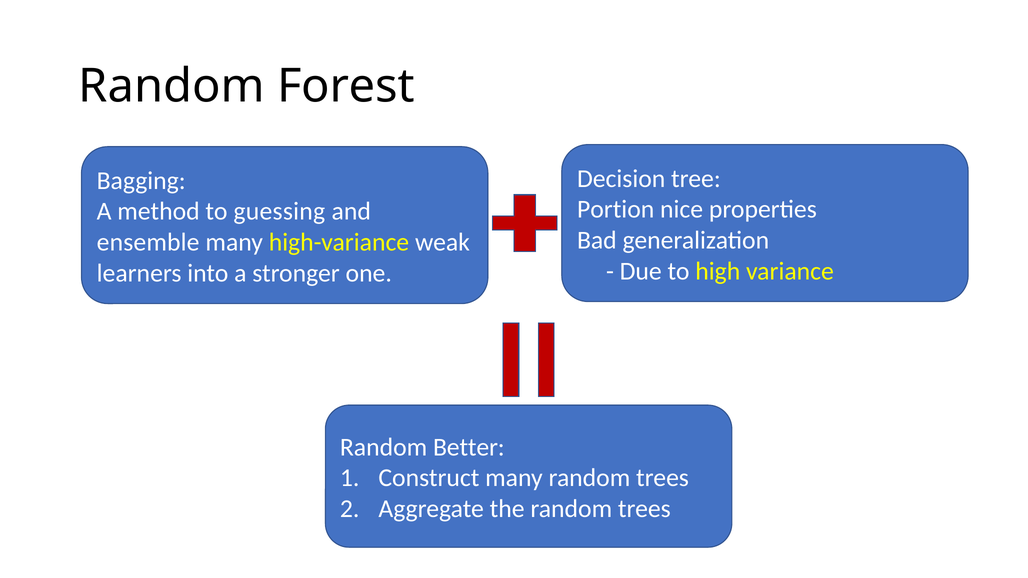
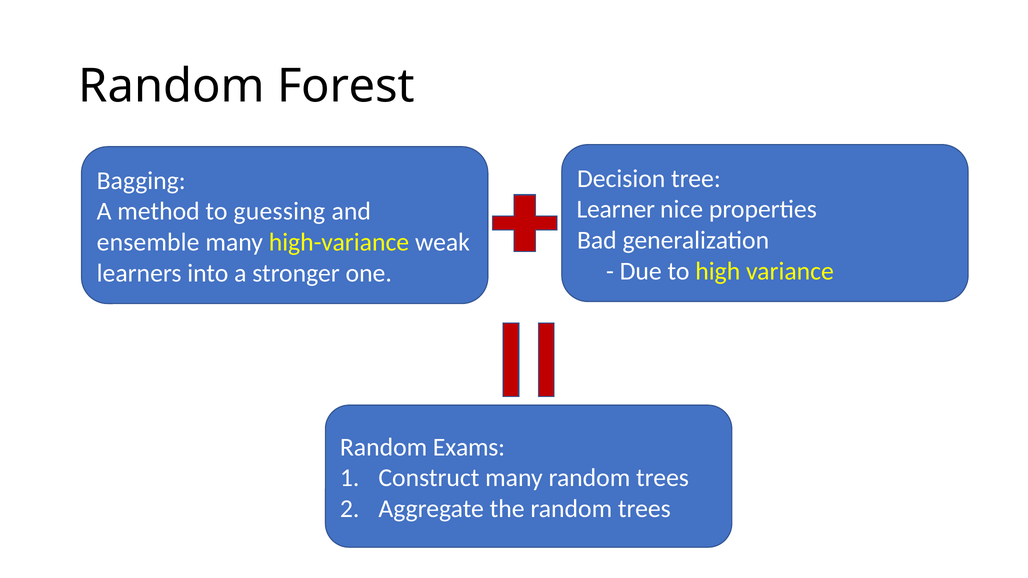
Portion: Portion -> Learner (616, 210)
Better: Better -> Exams (469, 447)
